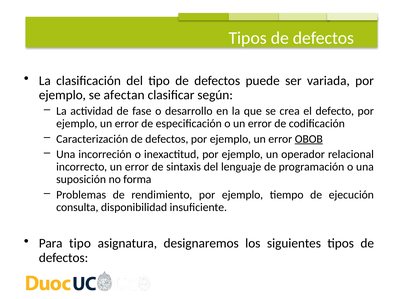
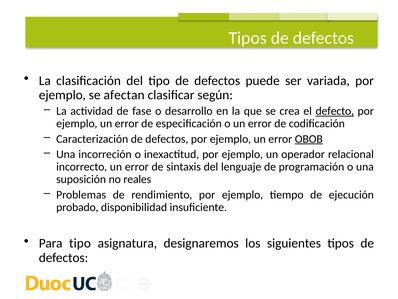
defecto underline: none -> present (335, 111)
forma: forma -> reales (137, 179)
consulta: consulta -> probado (77, 207)
